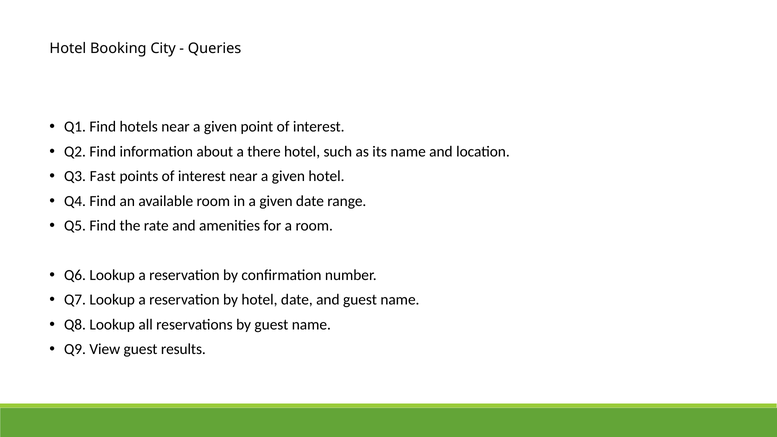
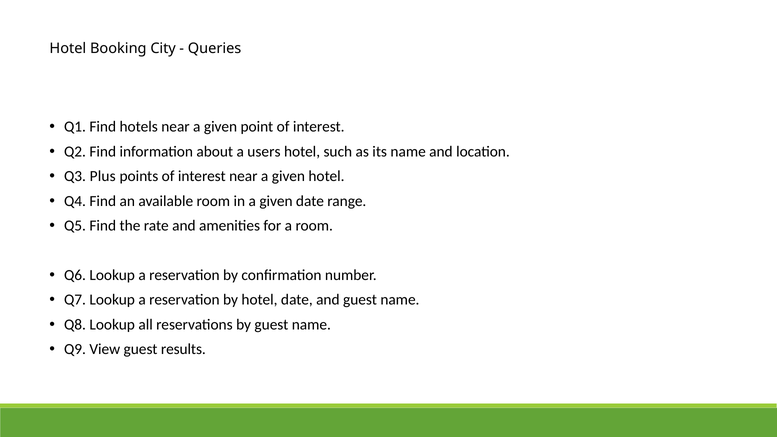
there: there -> users (264, 152)
Fast: Fast -> Plus (103, 176)
